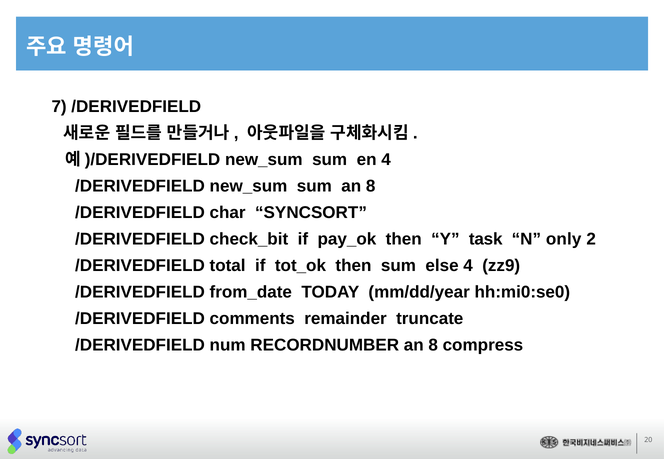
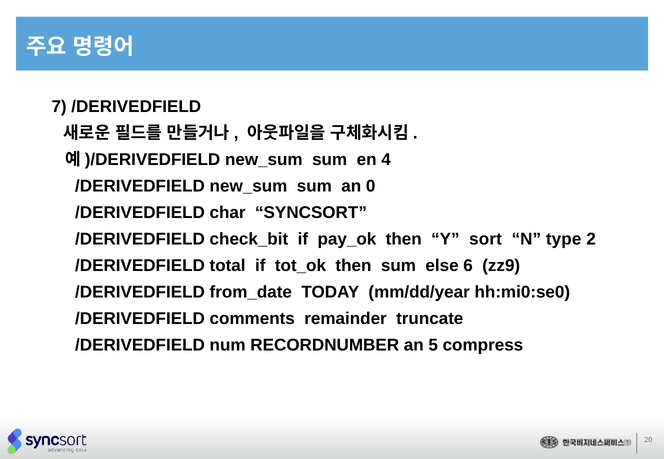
sum an 8: 8 -> 0 (371, 186)
task: task -> sort (486, 240)
only: only -> type (564, 240)
else 4: 4 -> 6 (468, 266)
RECORDNUMBER an 8: 8 -> 5 (433, 346)
